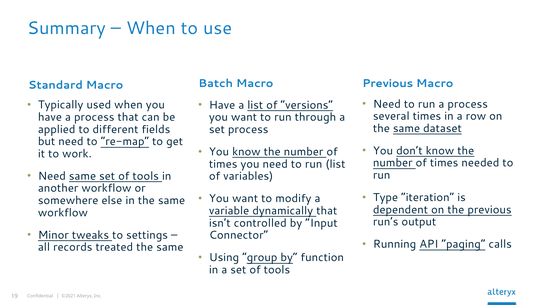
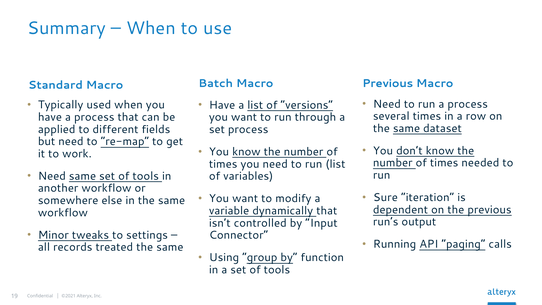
Type: Type -> Sure (385, 197)
